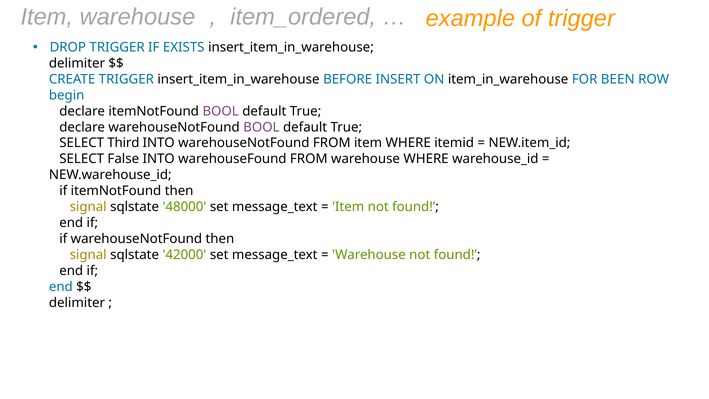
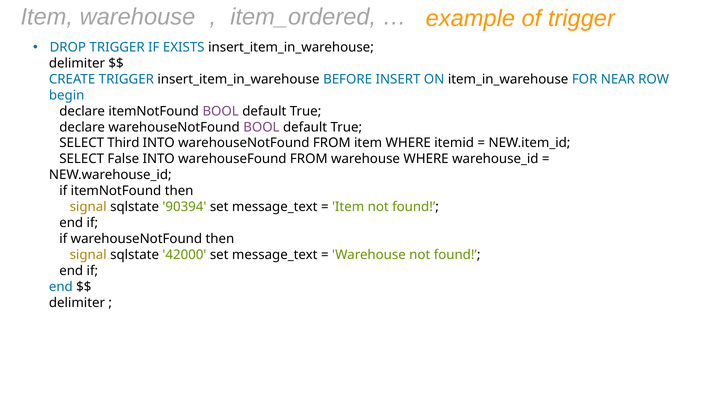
BEEN: BEEN -> NEAR (618, 79)
48000: 48000 -> 90394 (184, 207)
